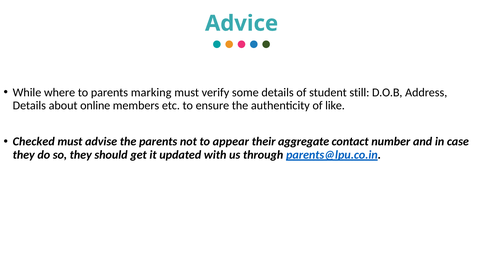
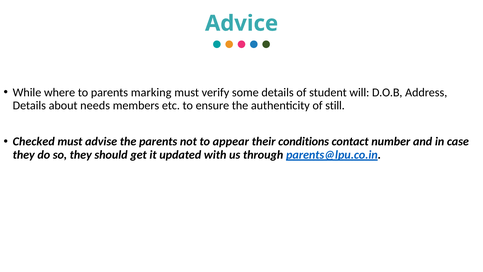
still: still -> will (359, 92)
online: online -> needs (95, 105)
like: like -> still (335, 105)
aggregate: aggregate -> conditions (304, 141)
